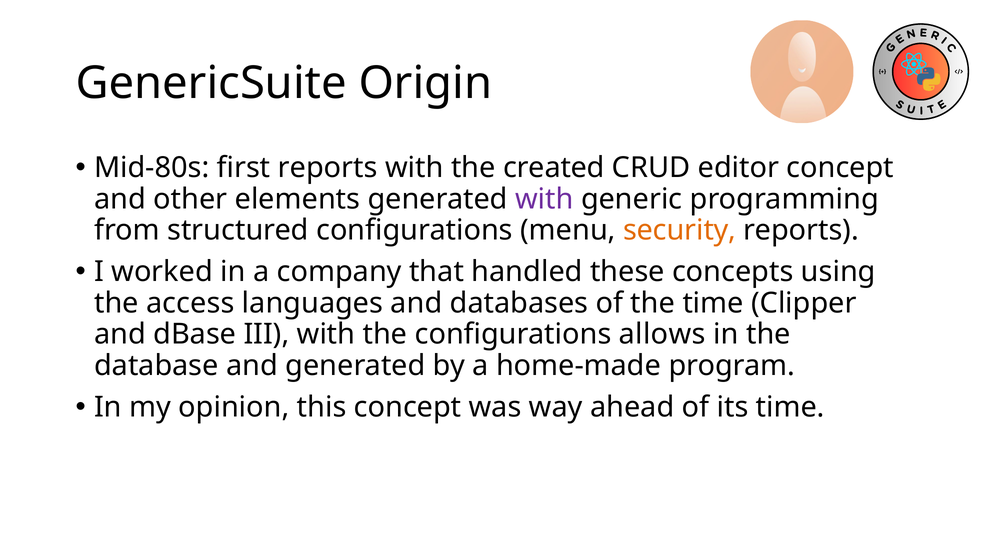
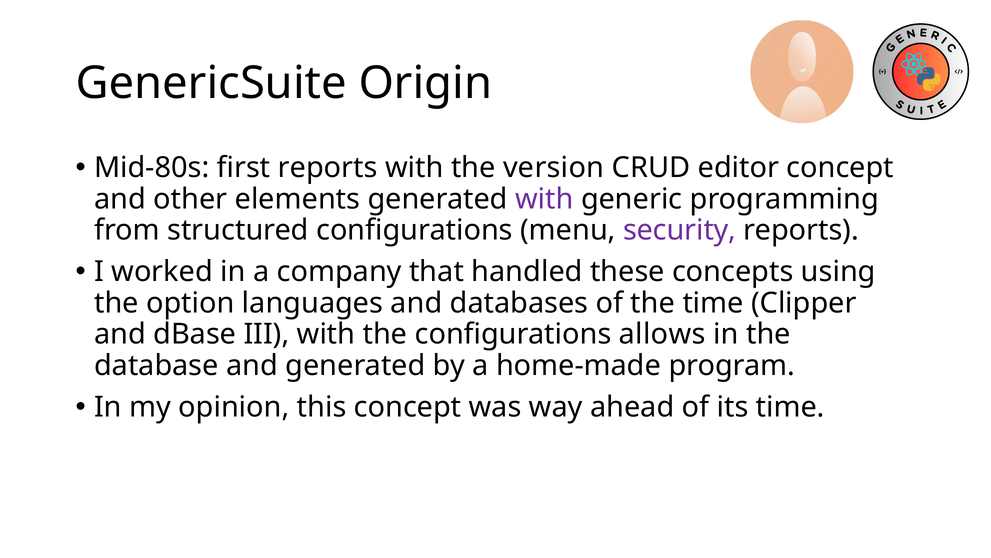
created: created -> version (554, 168)
security colour: orange -> purple (680, 230)
access: access -> option (190, 303)
